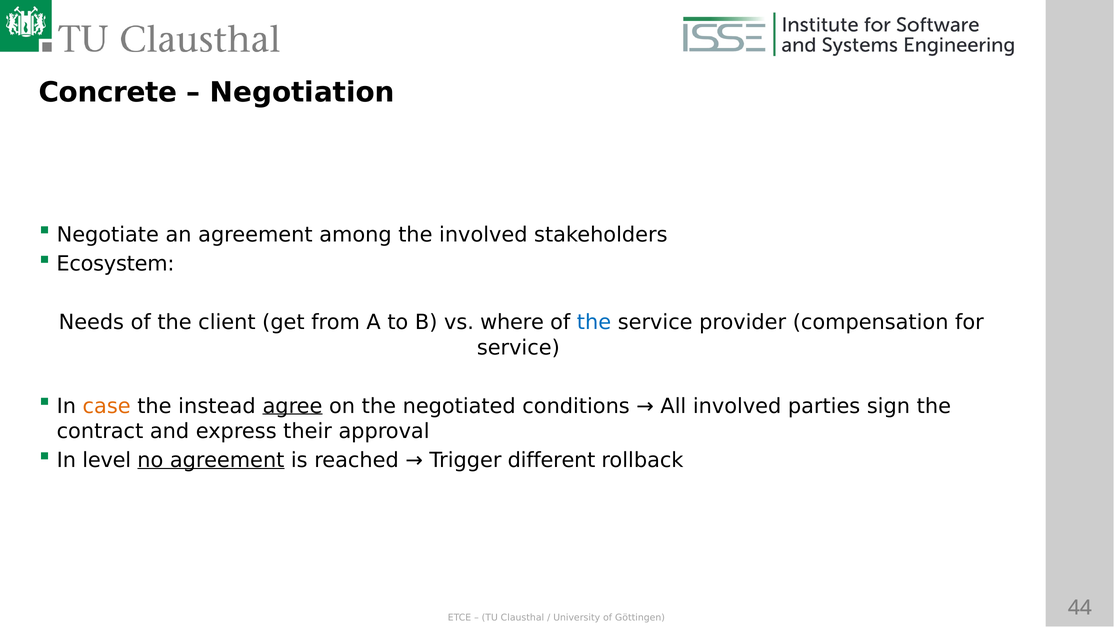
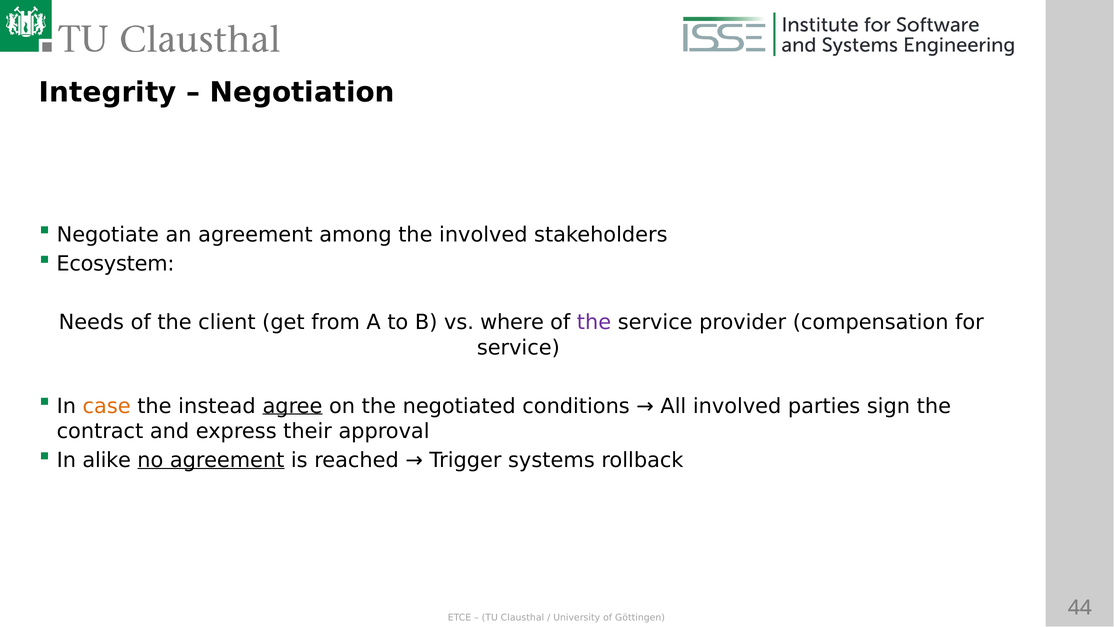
Concrete: Concrete -> Integrity (108, 93)
the colour: blue -> purple (594, 322)
level: level -> alike (107, 460)
different: different -> systems (551, 460)
